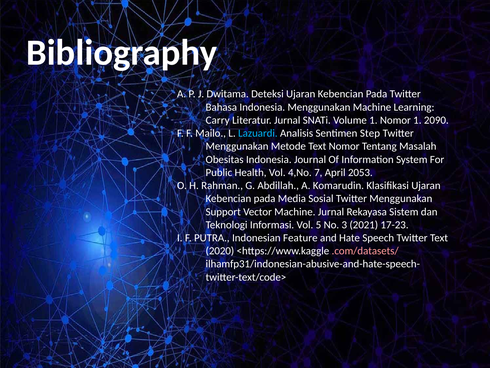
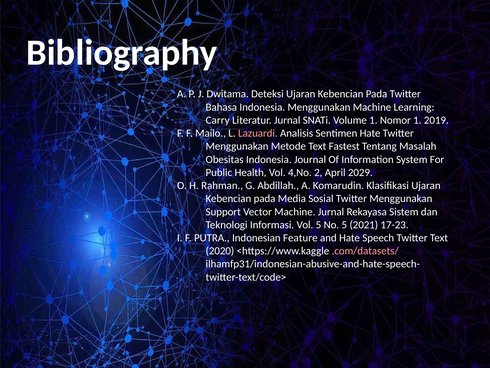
2090: 2090 -> 2019 (436, 120)
Lazuardi colour: light blue -> pink (258, 133)
Sentimen Step: Step -> Hate (370, 133)
Text Nomor: Nomor -> Fastest (344, 146)
7: 7 -> 2 (318, 172)
2053: 2053 -> 2029 (360, 172)
No 3: 3 -> 5 (344, 225)
